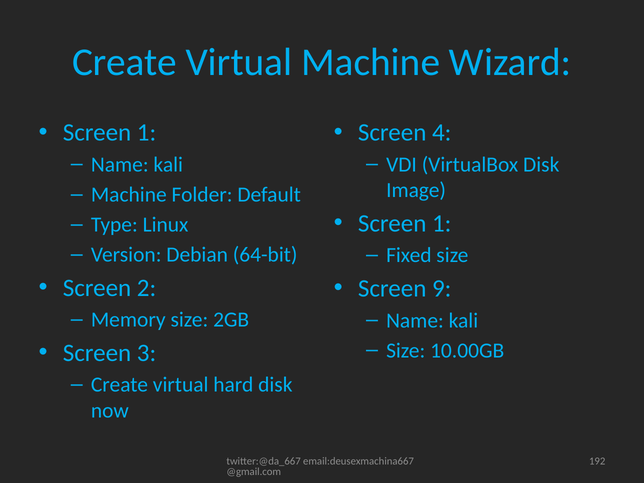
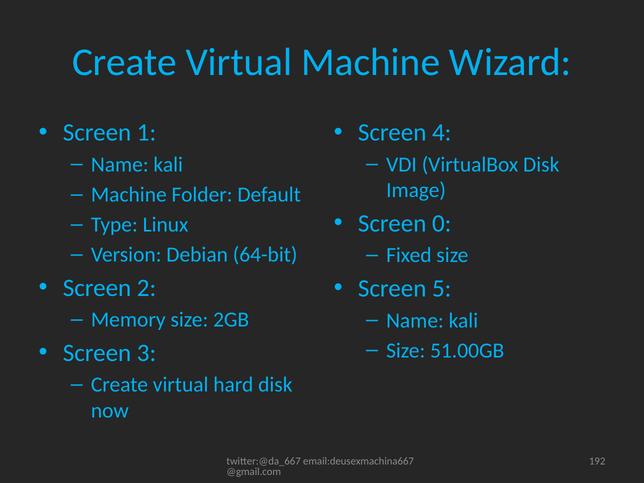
1: 1 -> 0 (442, 223)
9: 9 -> 5 (442, 289)
10.00GB: 10.00GB -> 51.00GB (467, 351)
